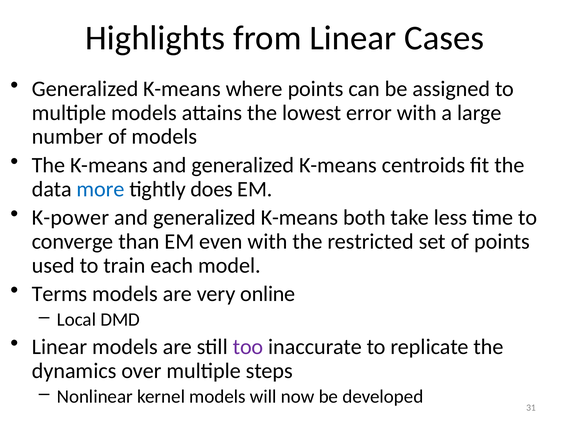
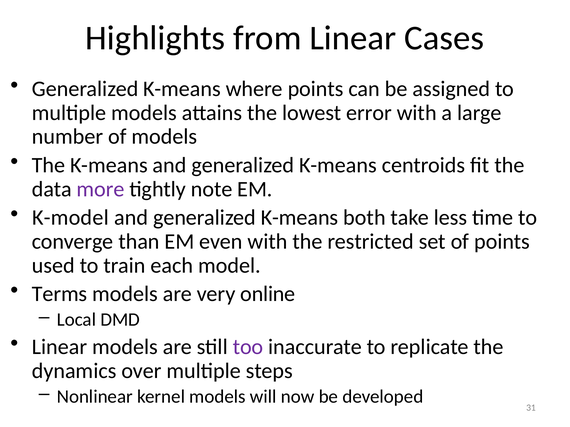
more colour: blue -> purple (101, 189)
does: does -> note (212, 189)
K-power: K-power -> K-model (70, 218)
